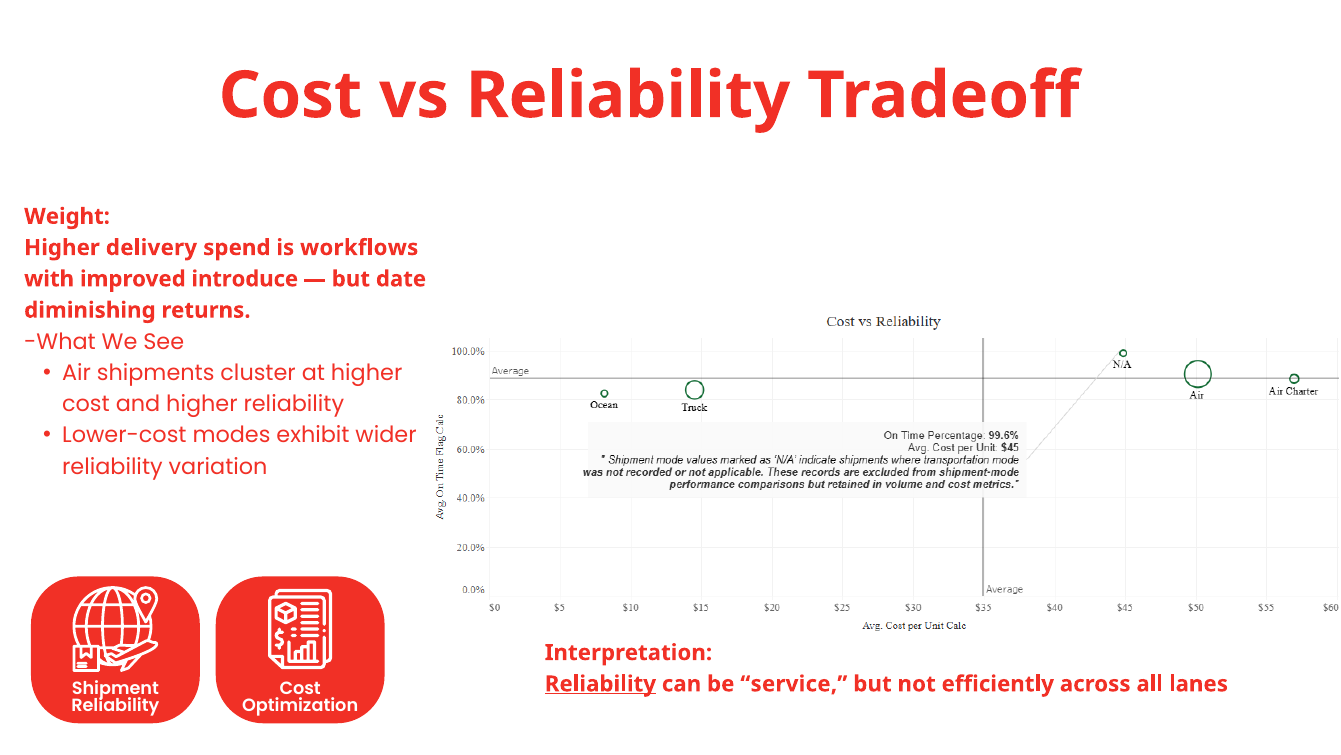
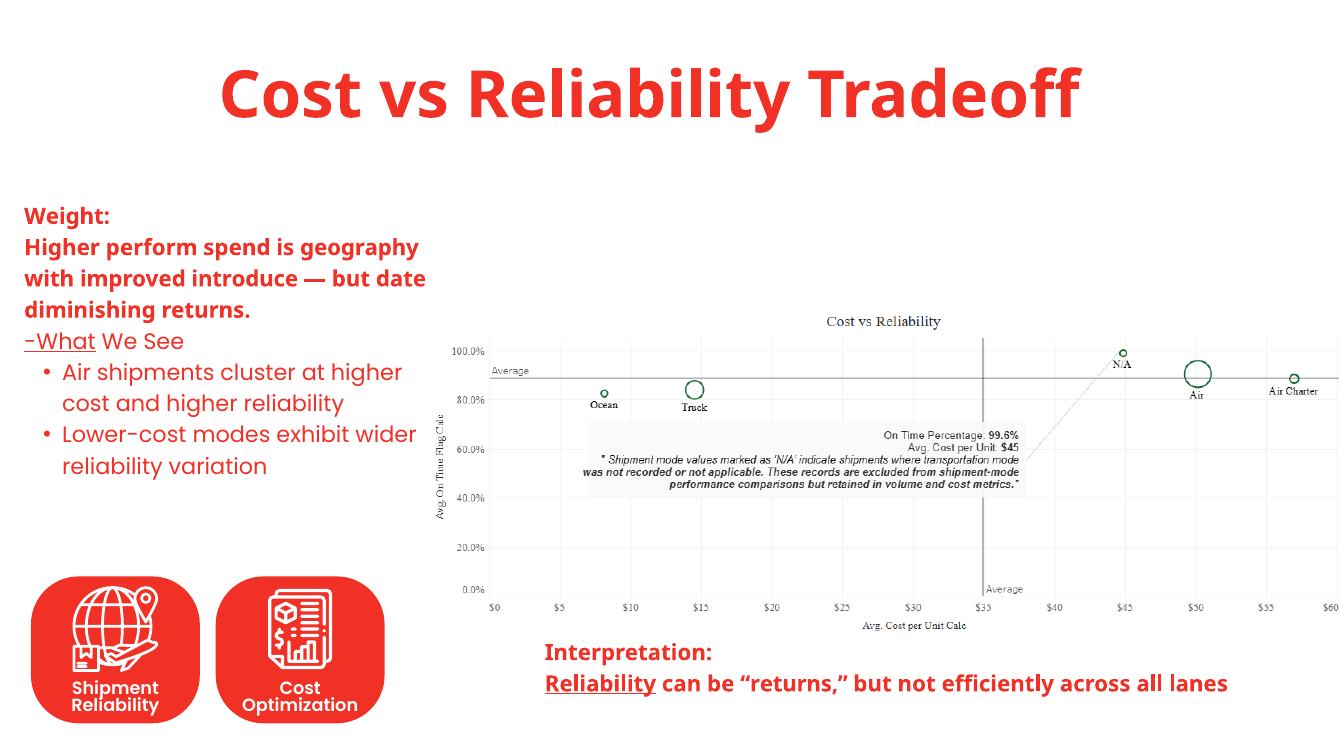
delivery: delivery -> perform (152, 247)
workflows: workflows -> geography (359, 247)
What underline: none -> present (60, 341)
be service: service -> returns (794, 683)
